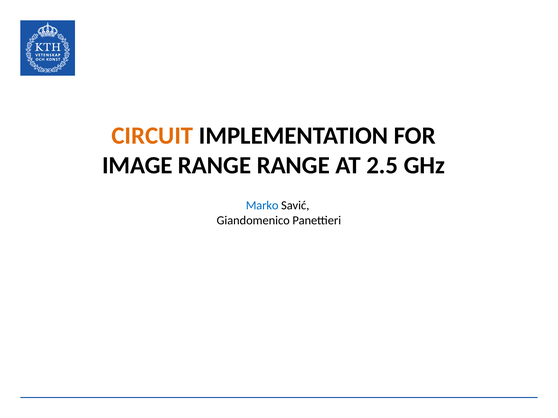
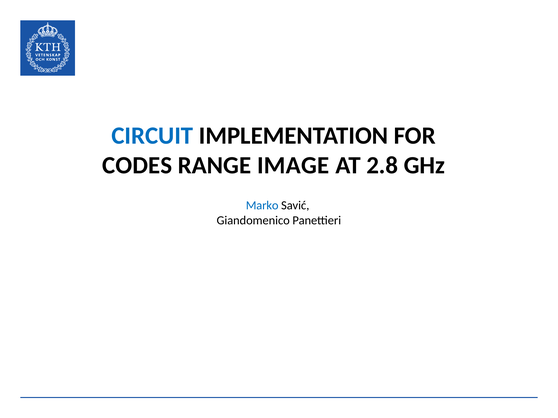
CIRCUIT colour: orange -> blue (152, 136)
IMAGE: IMAGE -> CODES (137, 166)
RANGE RANGE: RANGE -> IMAGE (293, 166)
2.5: 2.5 -> 2.8 (382, 166)
